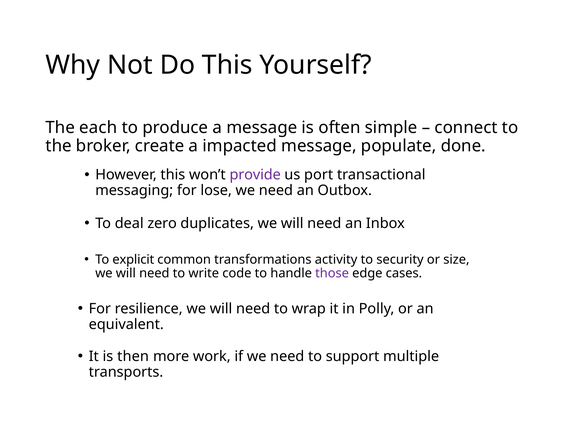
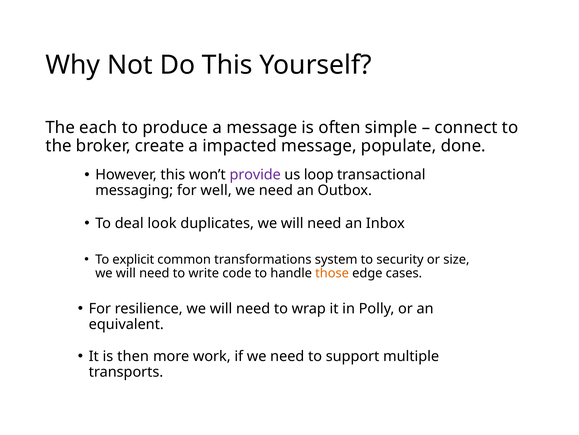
port: port -> loop (319, 175)
lose: lose -> well (216, 190)
zero: zero -> look (162, 223)
activity: activity -> system (336, 259)
those colour: purple -> orange (332, 273)
